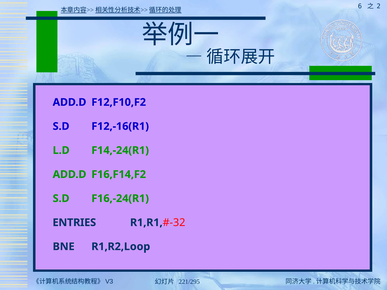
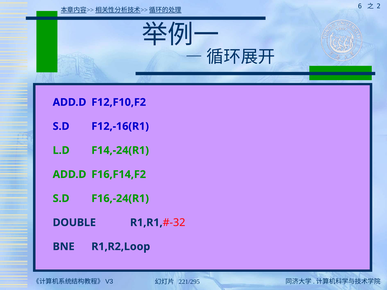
ENTRIES: ENTRIES -> DOUBLE (74, 223)
